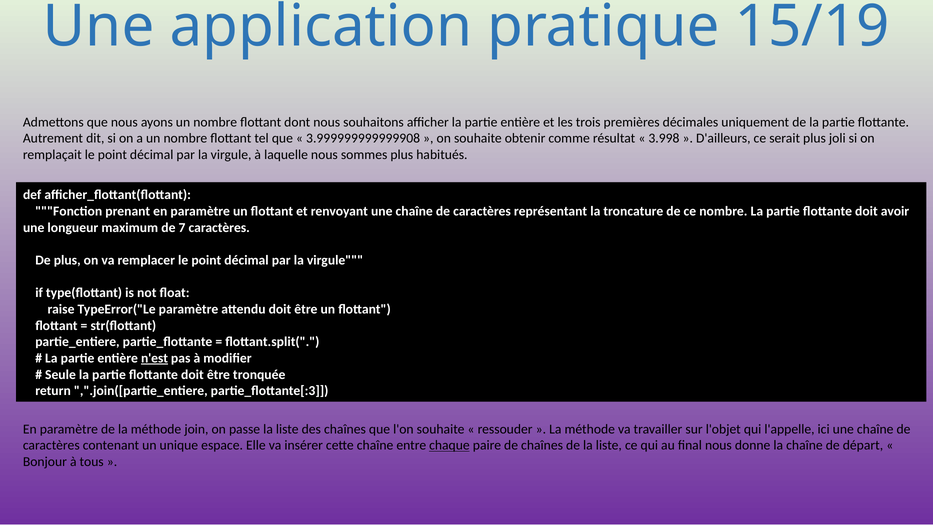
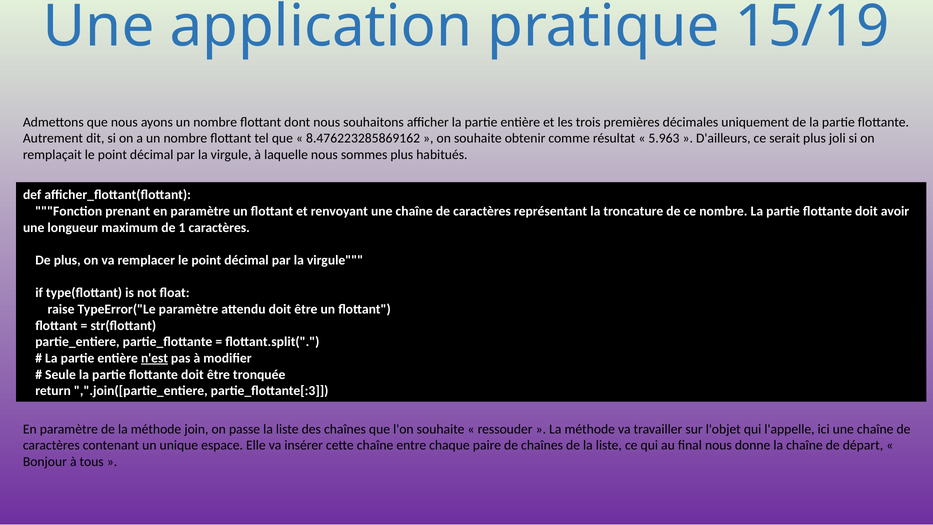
3.999999999999908: 3.999999999999908 -> 8.476223285869162 (363, 138)
3.998: 3.998 -> 5.963 (664, 138)
7: 7 -> 1 (182, 227)
chaque underline: present -> none (449, 445)
